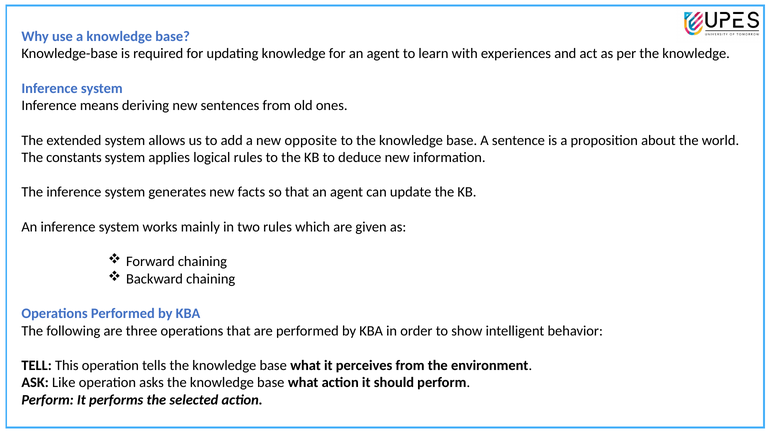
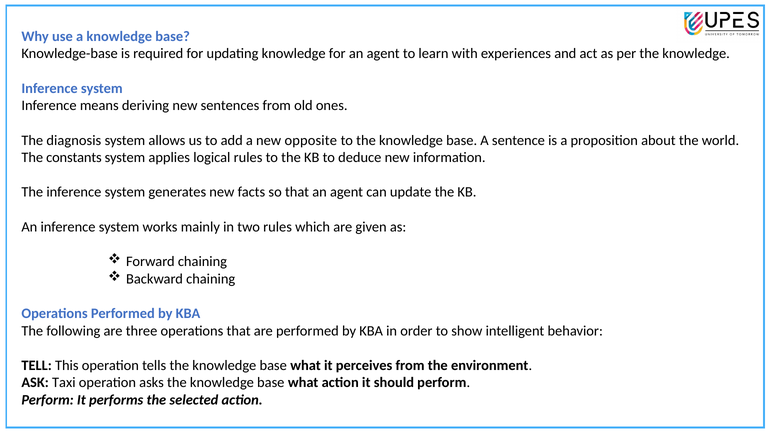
extended: extended -> diagnosis (74, 140)
Like: Like -> Taxi (64, 383)
